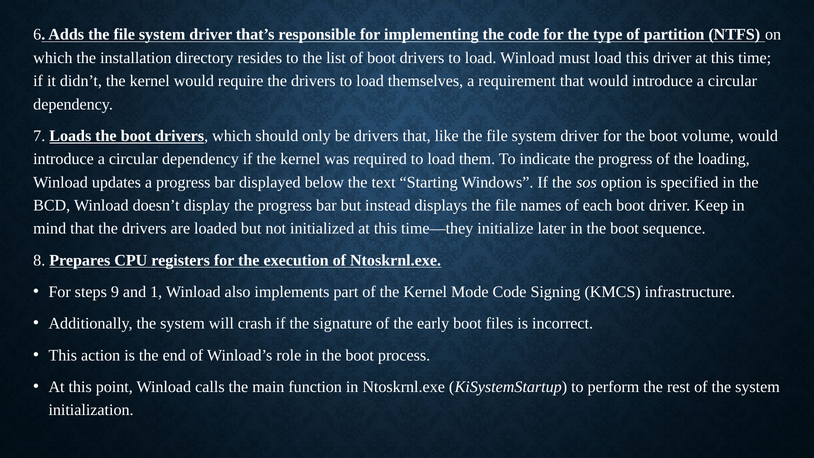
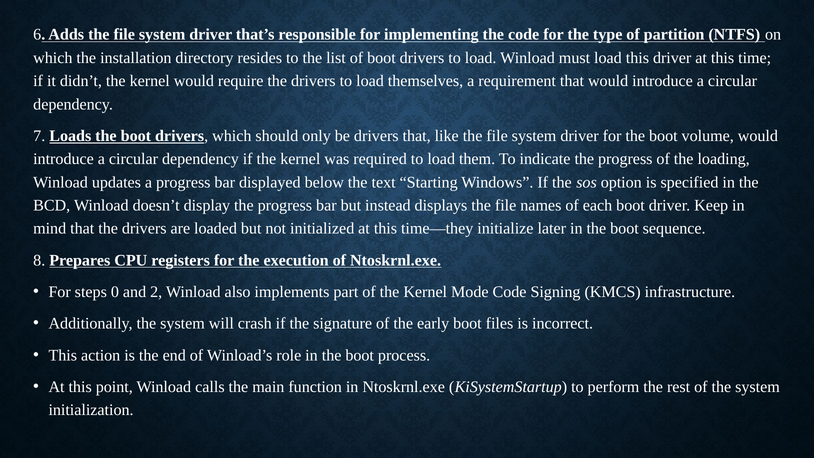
9: 9 -> 0 (115, 292)
1: 1 -> 2 (156, 292)
